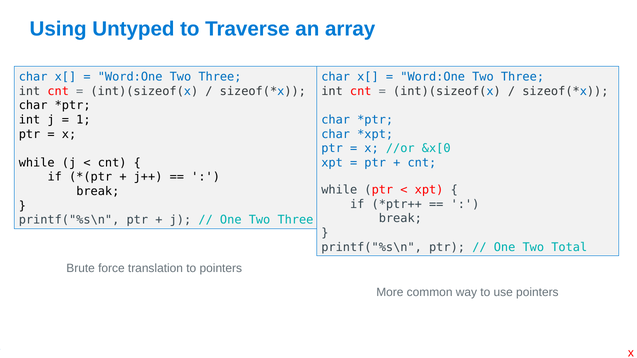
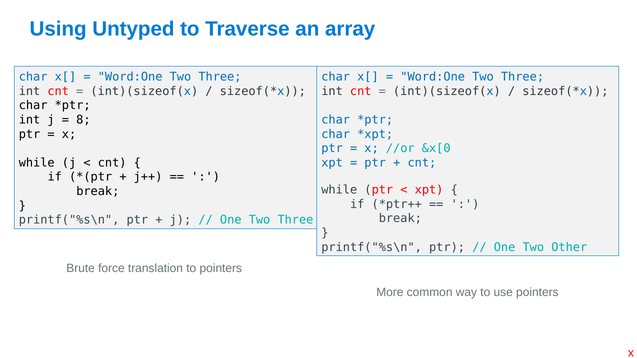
1: 1 -> 8 (83, 120)
Total: Total -> Other (569, 247)
